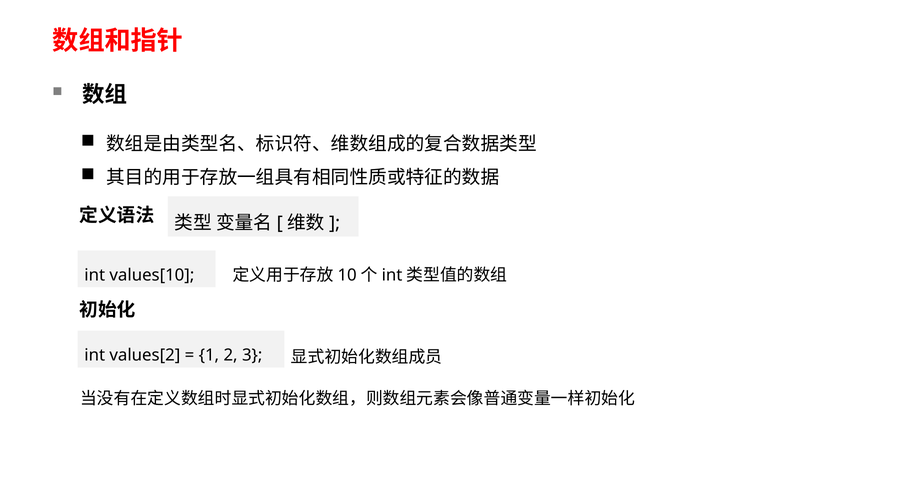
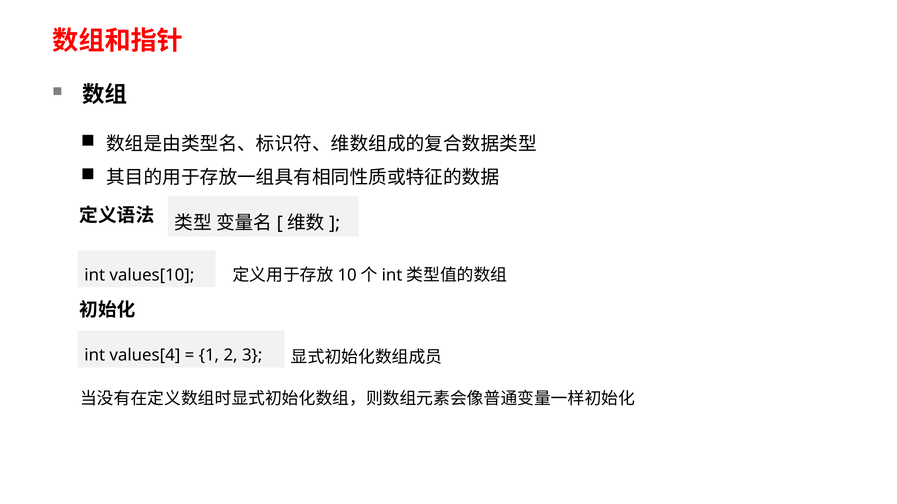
values[2: values[2 -> values[4 (145, 356)
